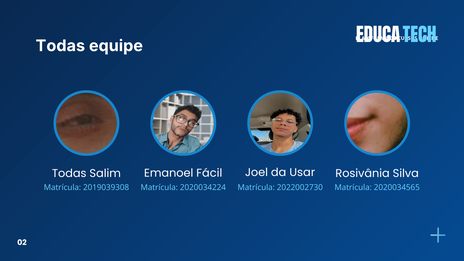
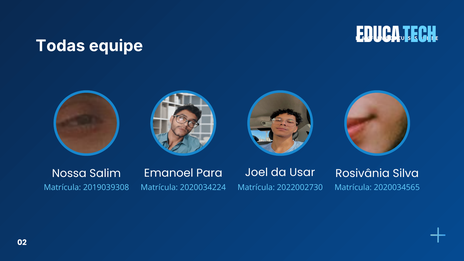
Fácil: Fácil -> Para (209, 173)
Todas: Todas -> Nossa (69, 173)
